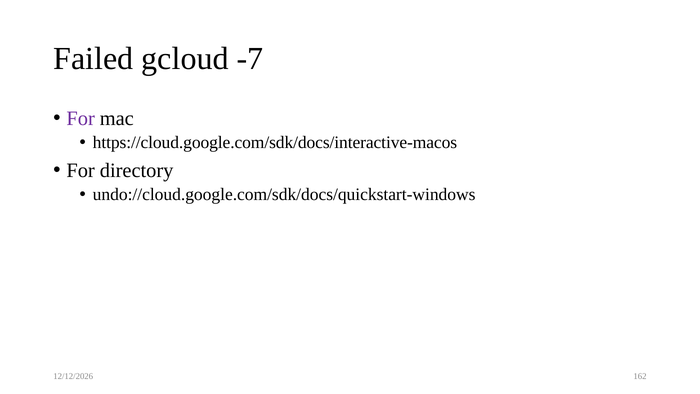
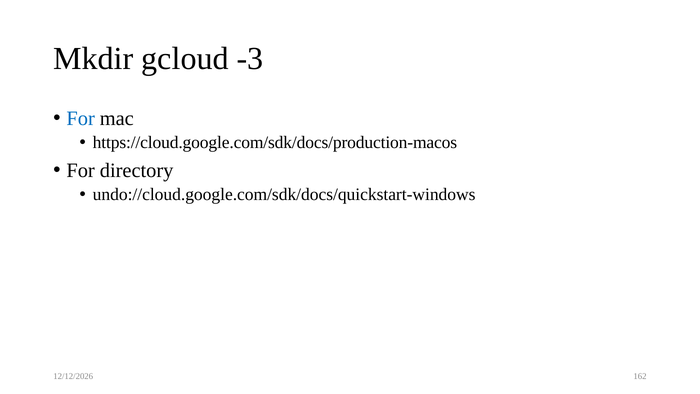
Failed: Failed -> Mkdir (93, 59)
-7: -7 -> -3 (250, 59)
For colour: purple -> blue (81, 118)
https://cloud.google.com/sdk/docs/interactive-macos: https://cloud.google.com/sdk/docs/interactive-macos -> https://cloud.google.com/sdk/docs/production-macos (275, 142)
